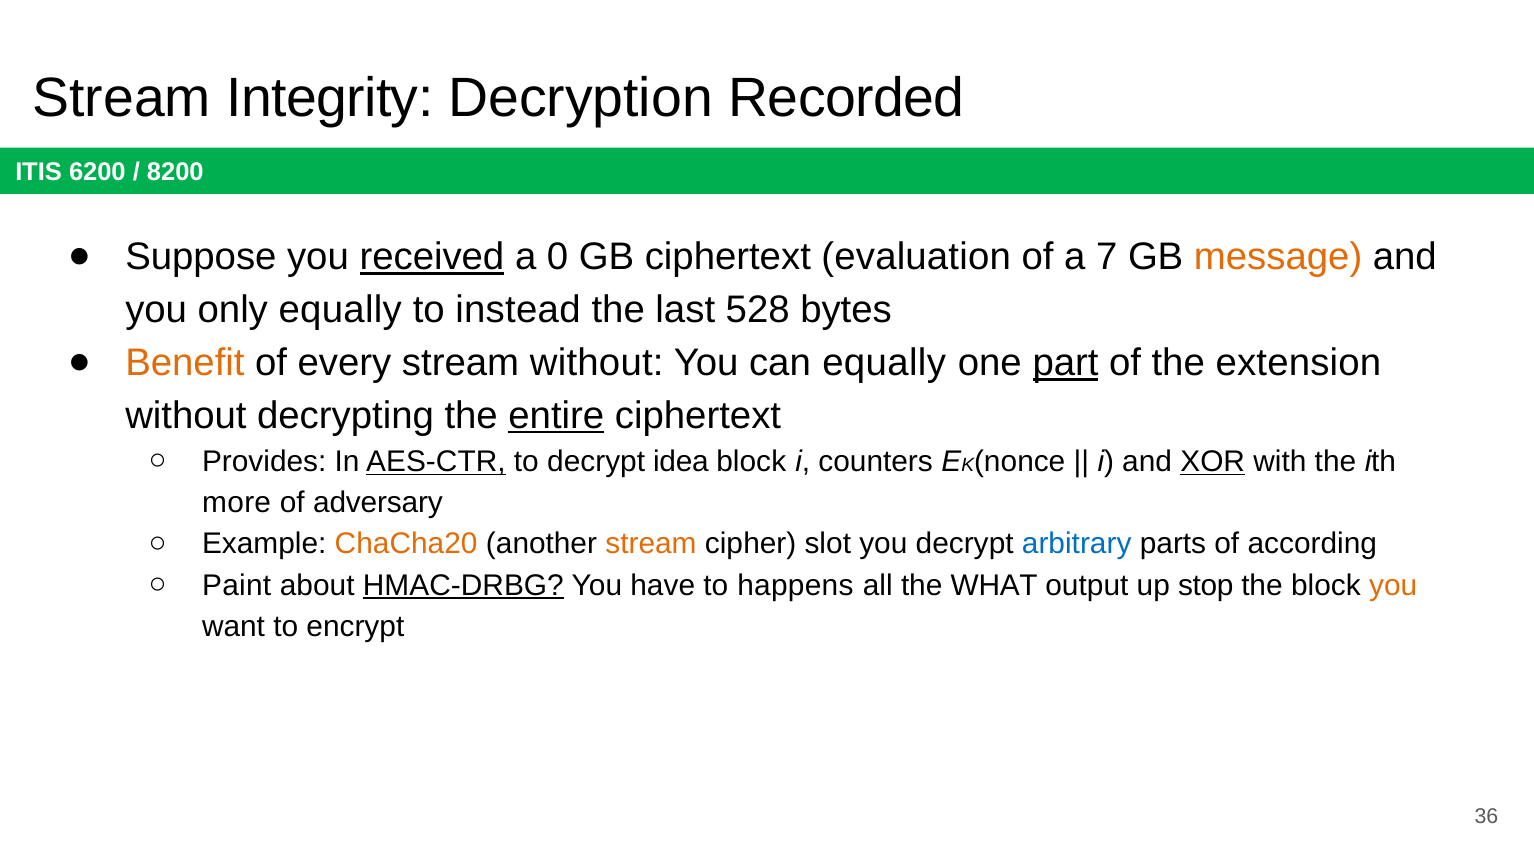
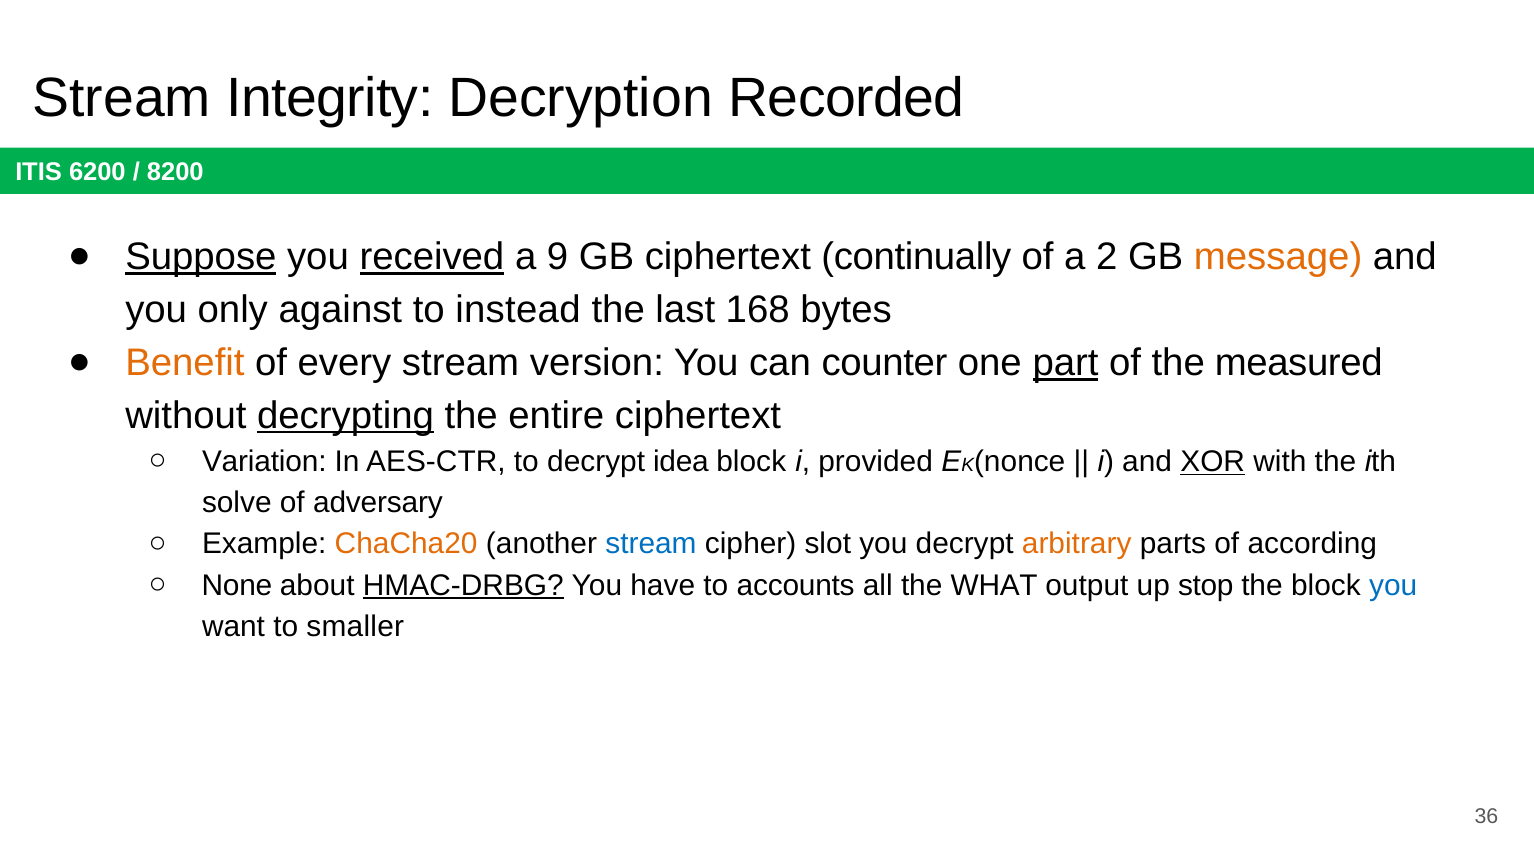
Suppose underline: none -> present (201, 257)
0: 0 -> 9 (558, 257)
evaluation: evaluation -> continually (916, 257)
7: 7 -> 2 (1107, 257)
only equally: equally -> against (340, 310)
528: 528 -> 168 (758, 310)
stream without: without -> version (597, 363)
can equally: equally -> counter (885, 363)
extension: extension -> measured (1299, 363)
decrypting underline: none -> present (346, 416)
entire underline: present -> none (556, 416)
Provides: Provides -> Variation (264, 462)
AES-CTR underline: present -> none (436, 462)
counters: counters -> provided (876, 462)
more: more -> solve (237, 503)
stream colour: orange -> blue (651, 544)
arbitrary colour: blue -> orange (1077, 544)
Paint: Paint -> None (237, 585)
happens: happens -> accounts (796, 585)
you colour: orange -> blue (1393, 585)
encrypt: encrypt -> smaller (355, 627)
